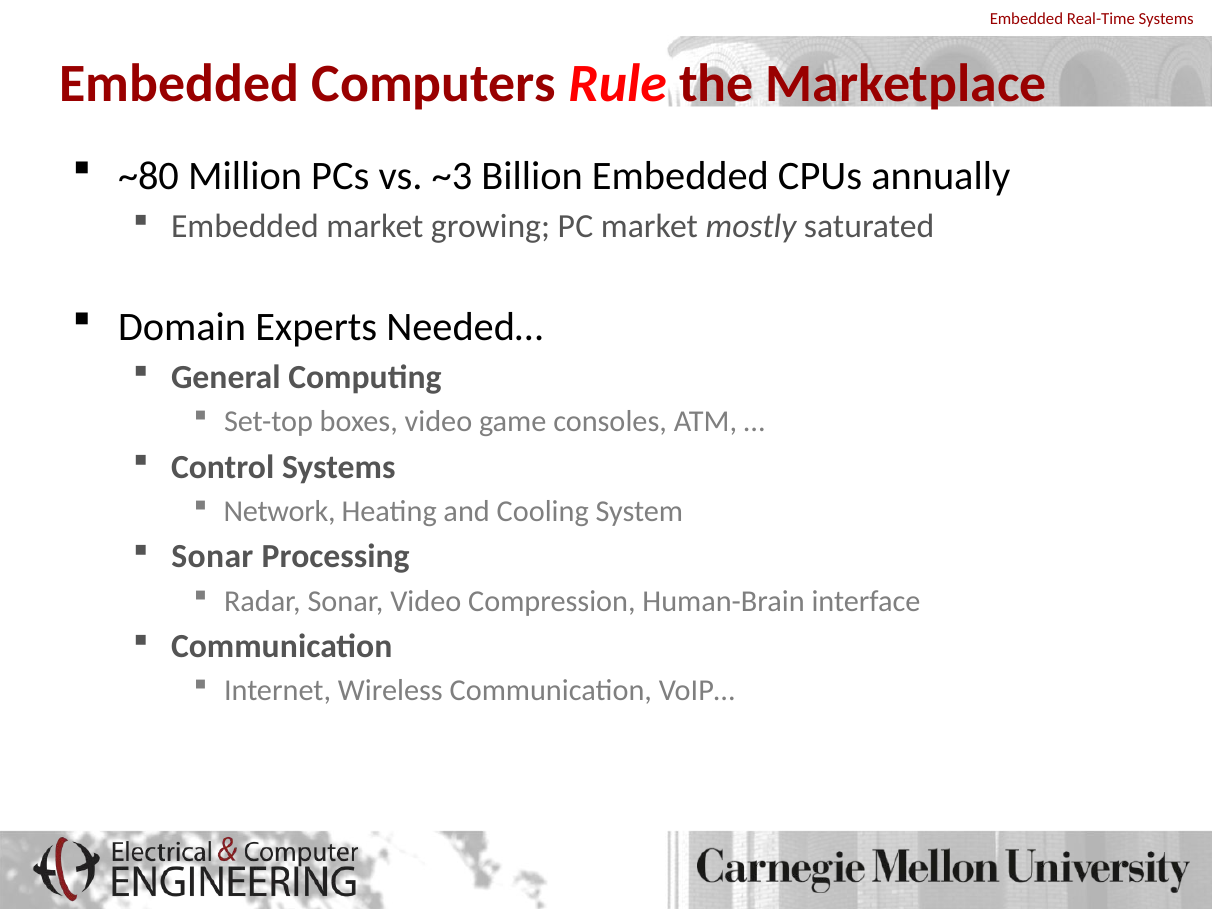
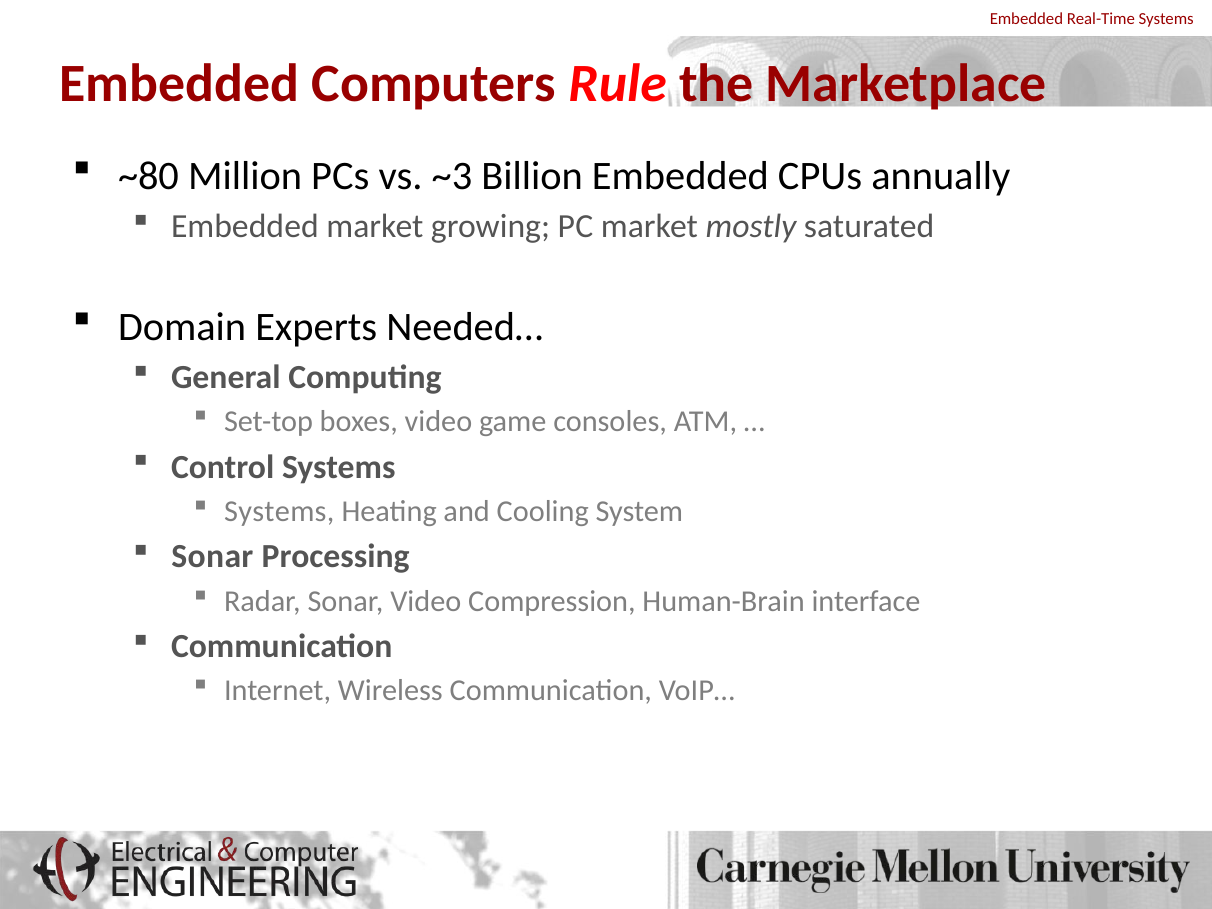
Network: Network -> Systems (279, 511)
